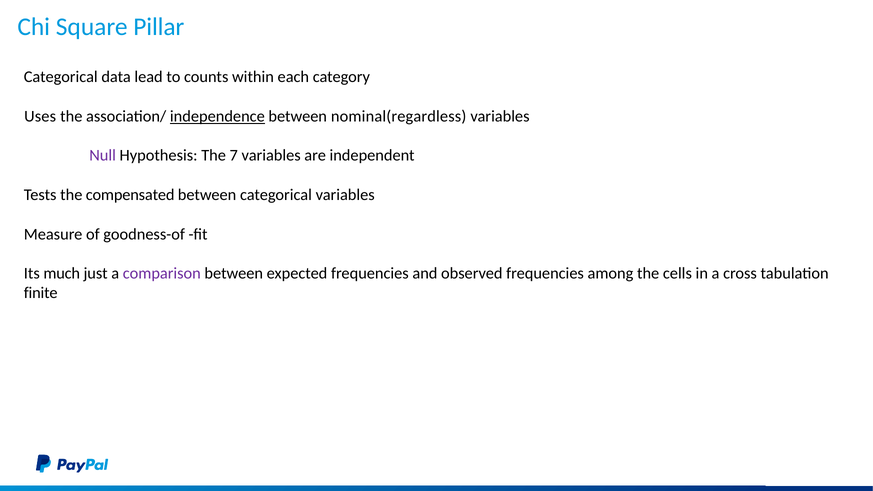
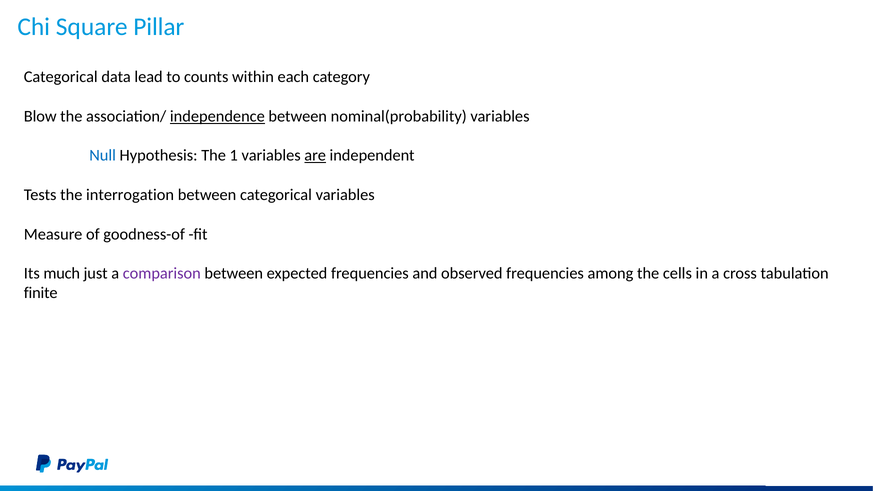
Uses: Uses -> Blow (40, 116)
nominal(regardless: nominal(regardless -> nominal(probability (399, 116)
Null colour: purple -> blue (103, 156)
7: 7 -> 1 (234, 156)
are underline: none -> present (315, 156)
compensated: compensated -> interrogation (130, 195)
